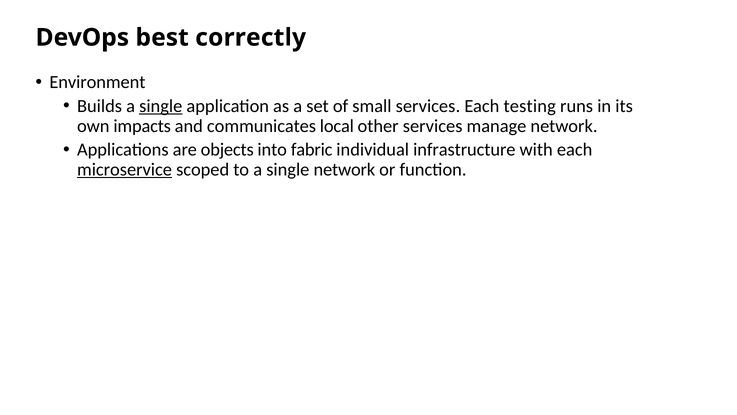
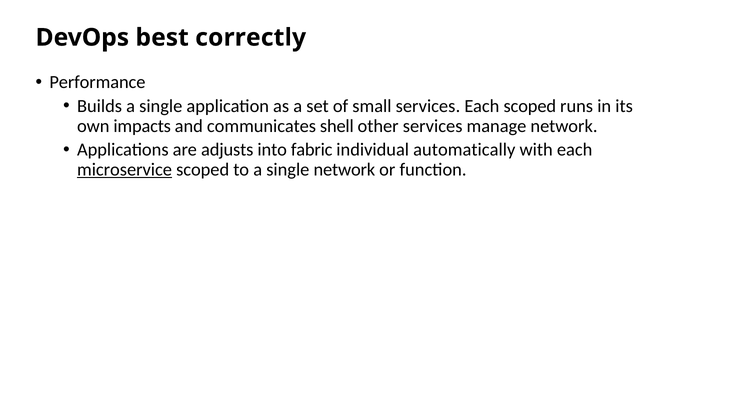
Environment: Environment -> Performance (97, 82)
single underline: present -> none (161, 106)
Each testing: testing -> scoped (530, 106)
local: local -> shell (337, 126)
objects: objects -> adjusts (227, 150)
infrastructure: infrastructure -> automatically (464, 150)
